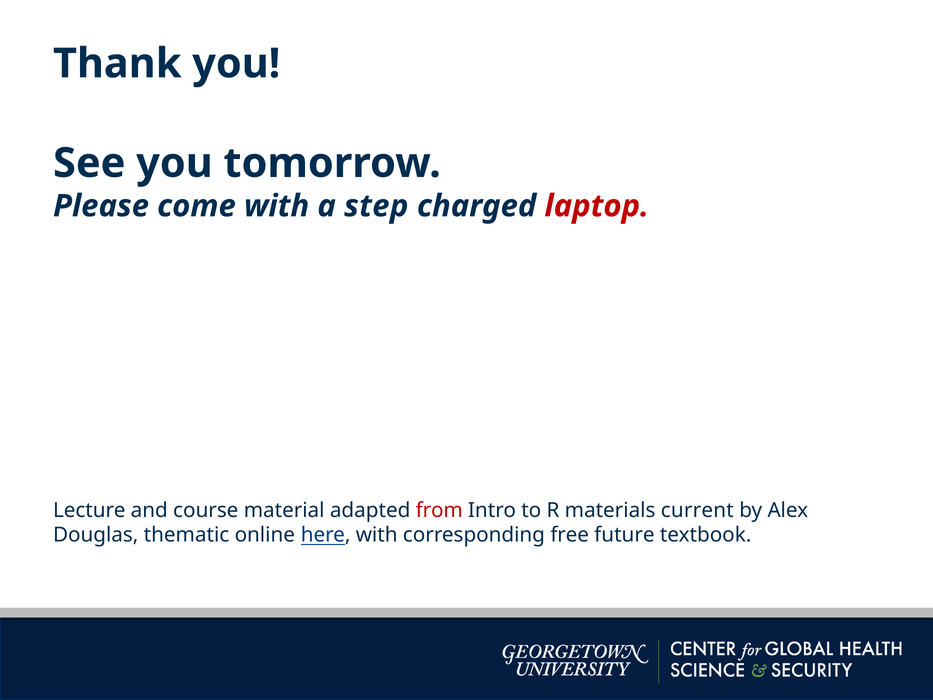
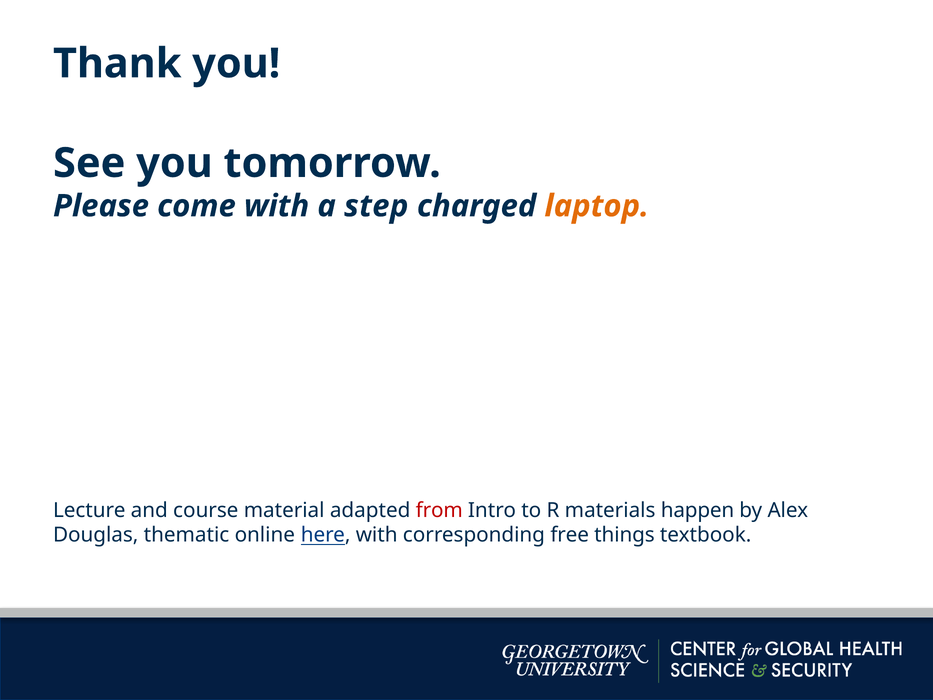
laptop colour: red -> orange (597, 206)
current: current -> happen (698, 510)
future: future -> things (624, 535)
